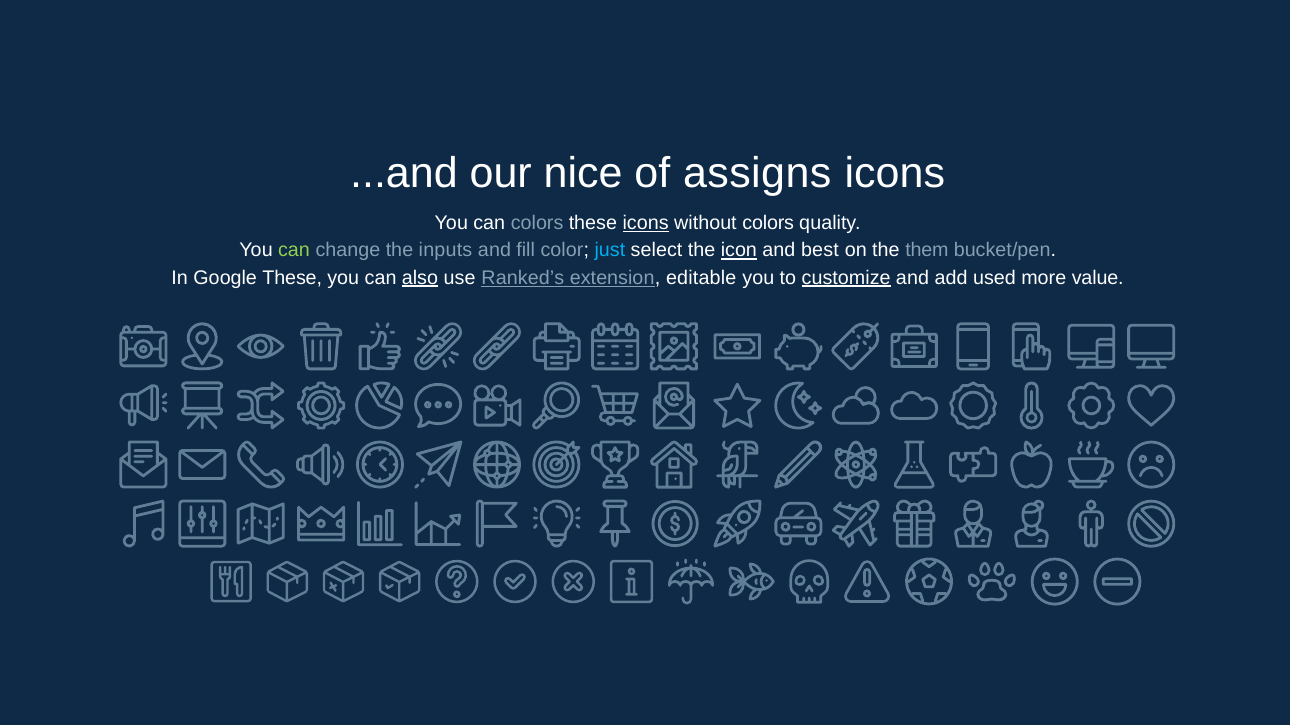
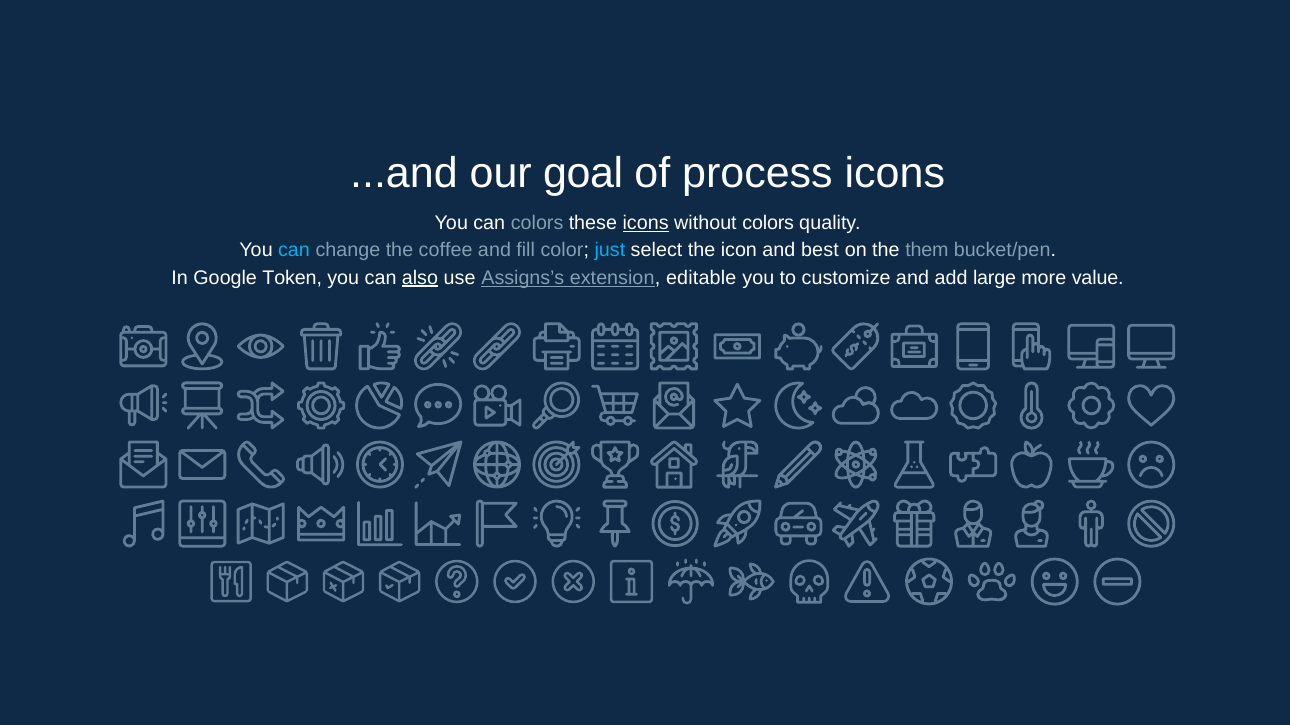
nice: nice -> goal (583, 173)
assigns: assigns -> process (757, 173)
can colour: light green -> light blue (294, 251)
inputs: inputs -> coffee (446, 251)
icon underline: present -> none (739, 251)
Google These: These -> Token (292, 278)
Ranked’s: Ranked’s -> Assigns’s (523, 278)
customize underline: present -> none (846, 278)
used: used -> large (995, 278)
